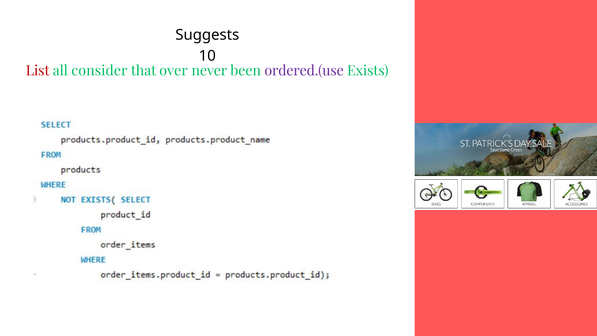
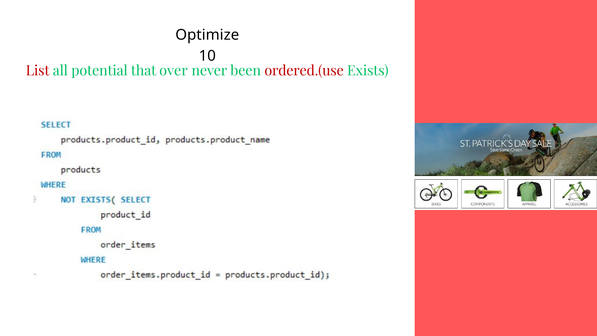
Suggests: Suggests -> Optimize (207, 35)
consider: consider -> potential (99, 71)
ordered.(use colour: purple -> red (304, 71)
